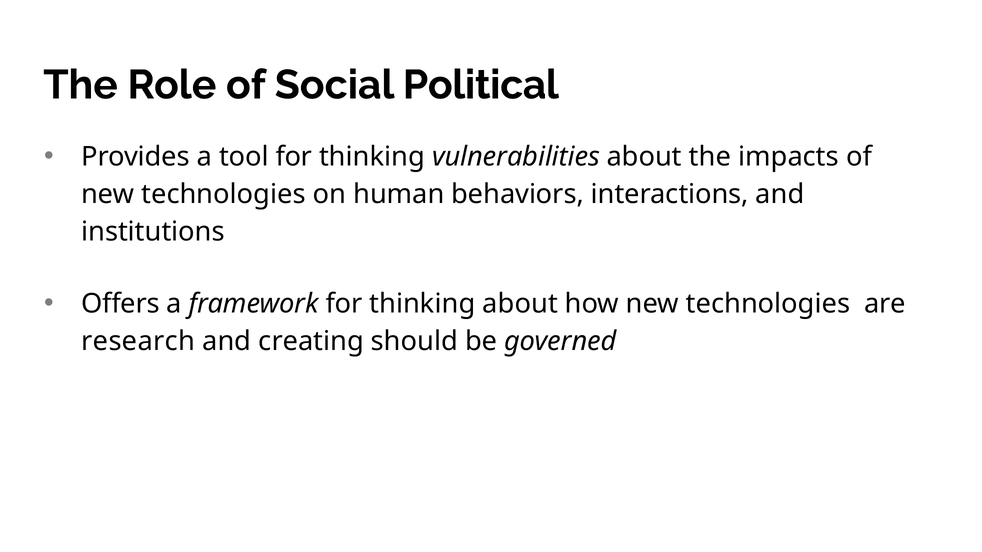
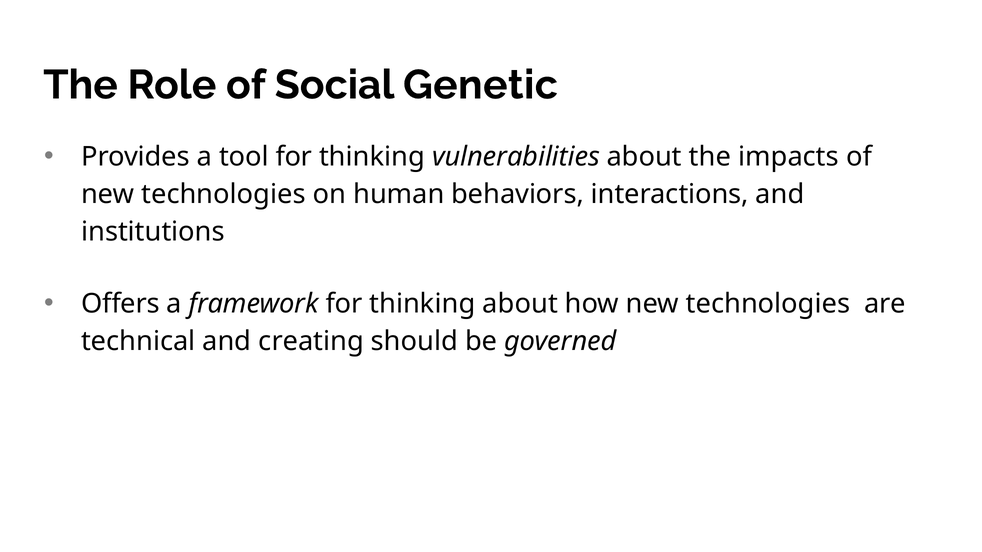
Political: Political -> Genetic (480, 85)
research: research -> technical (138, 341)
